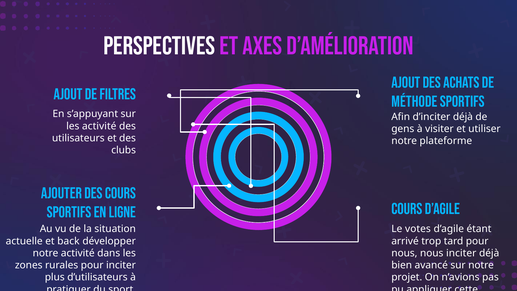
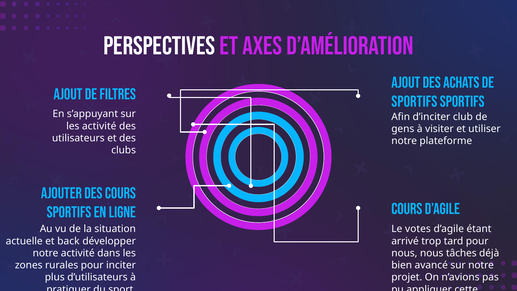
méthode: méthode -> sportifs (414, 102)
d’inciter déjà: déjà -> club (463, 117)
nous inciter: inciter -> tâches (461, 253)
